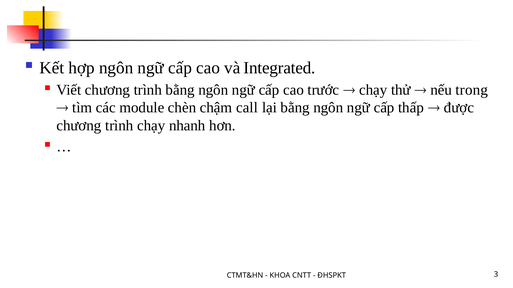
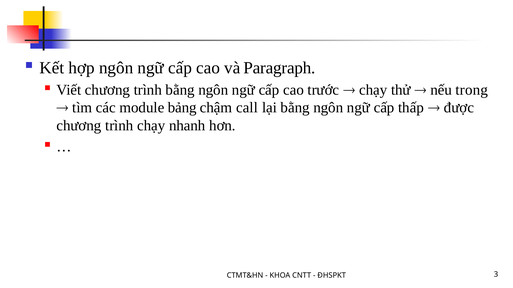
Integrated: Integrated -> Paragraph (280, 68)
chèn: chèn -> bảng (182, 108)
